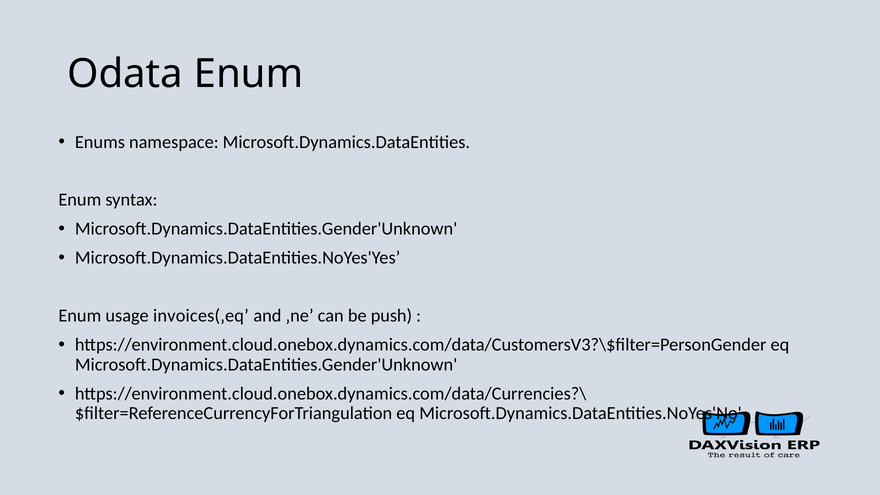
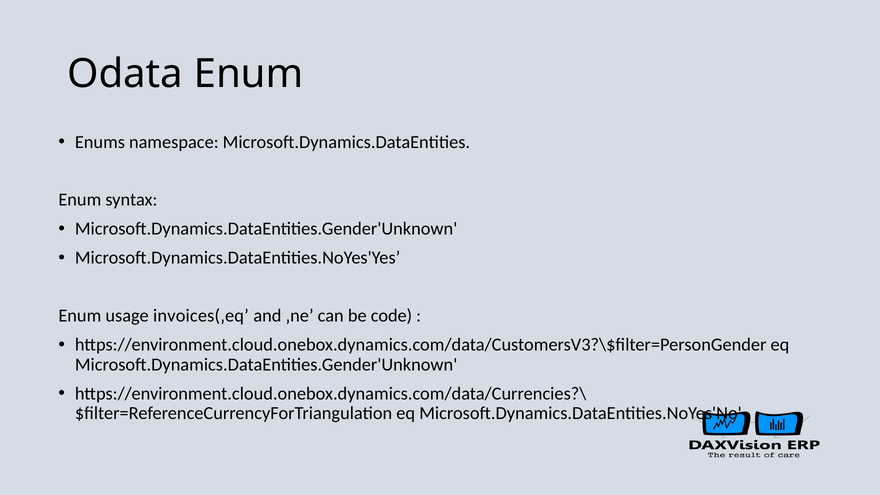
push: push -> code (391, 316)
